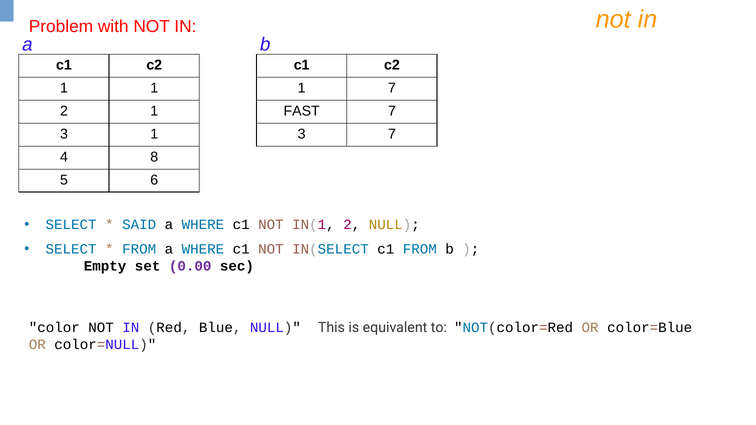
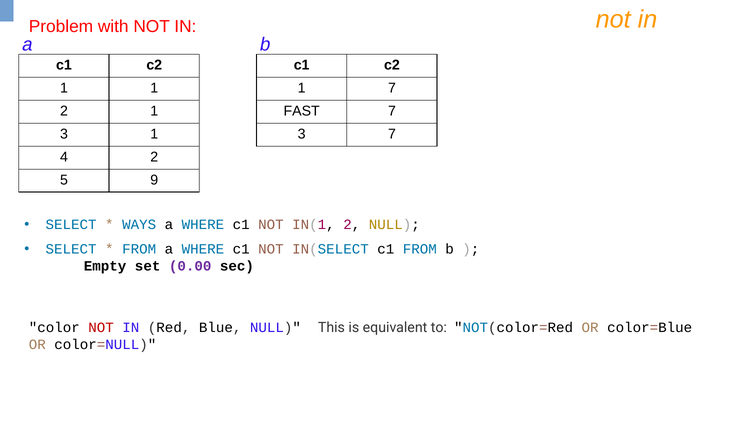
4 8: 8 -> 2 (154, 157)
6: 6 -> 9 (154, 180)
SAID: SAID -> WAYS (139, 225)
NOT colour: black -> red (101, 328)
